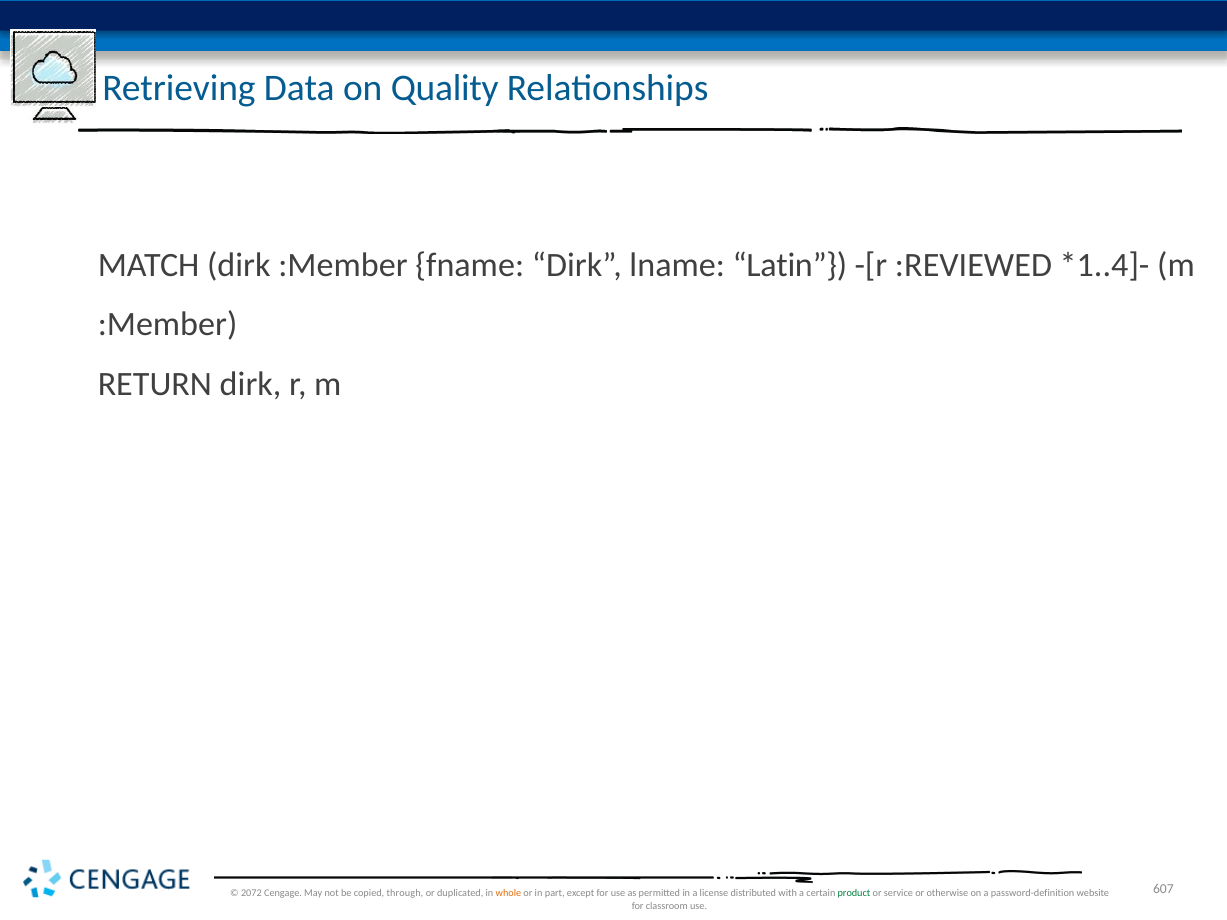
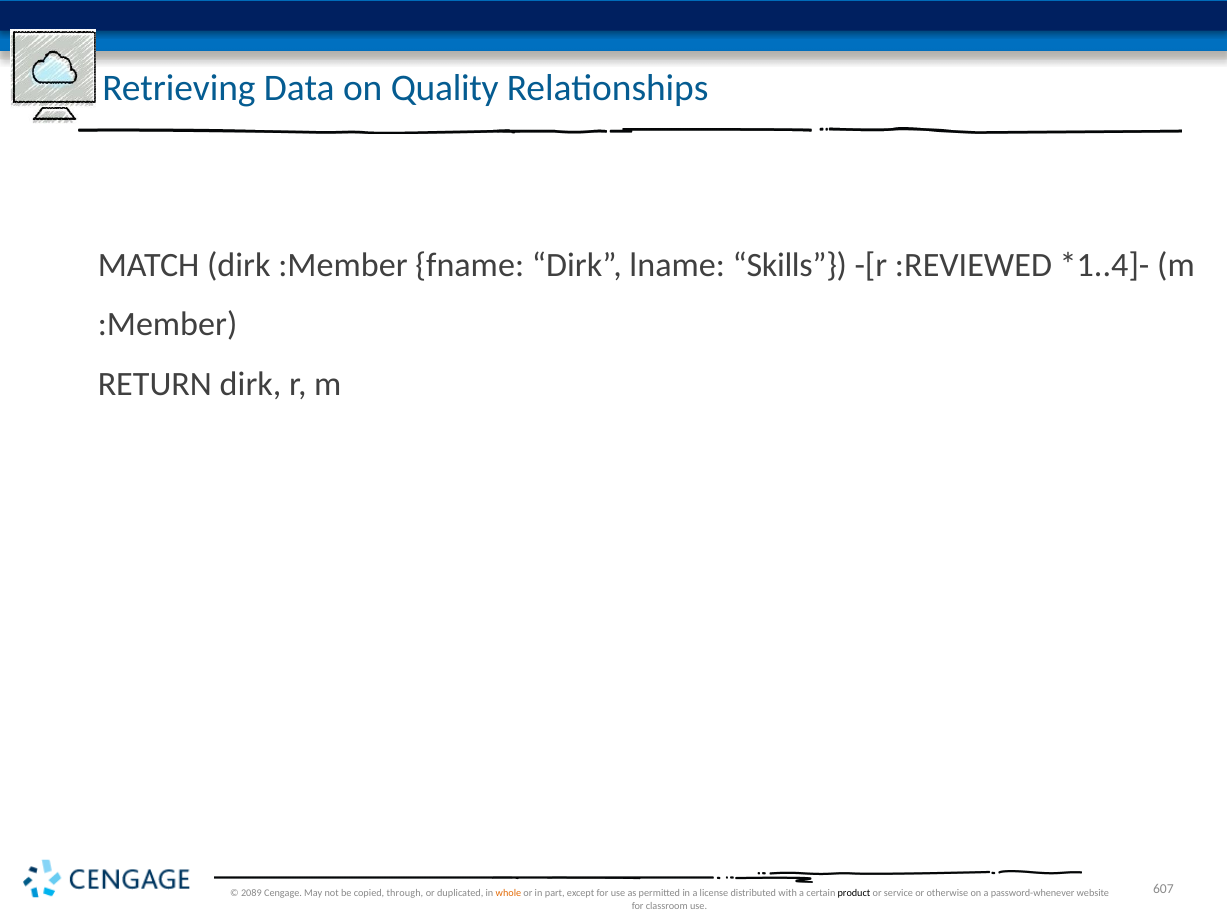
Latin: Latin -> Skills (790, 265)
2072: 2072 -> 2089 (251, 894)
product colour: green -> black (854, 894)
password-definition: password-definition -> password-whenever (1033, 894)
